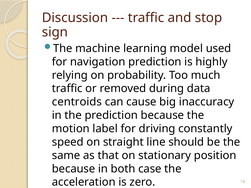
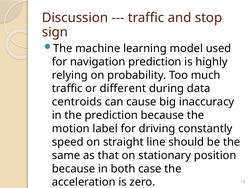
removed: removed -> different (123, 89)
